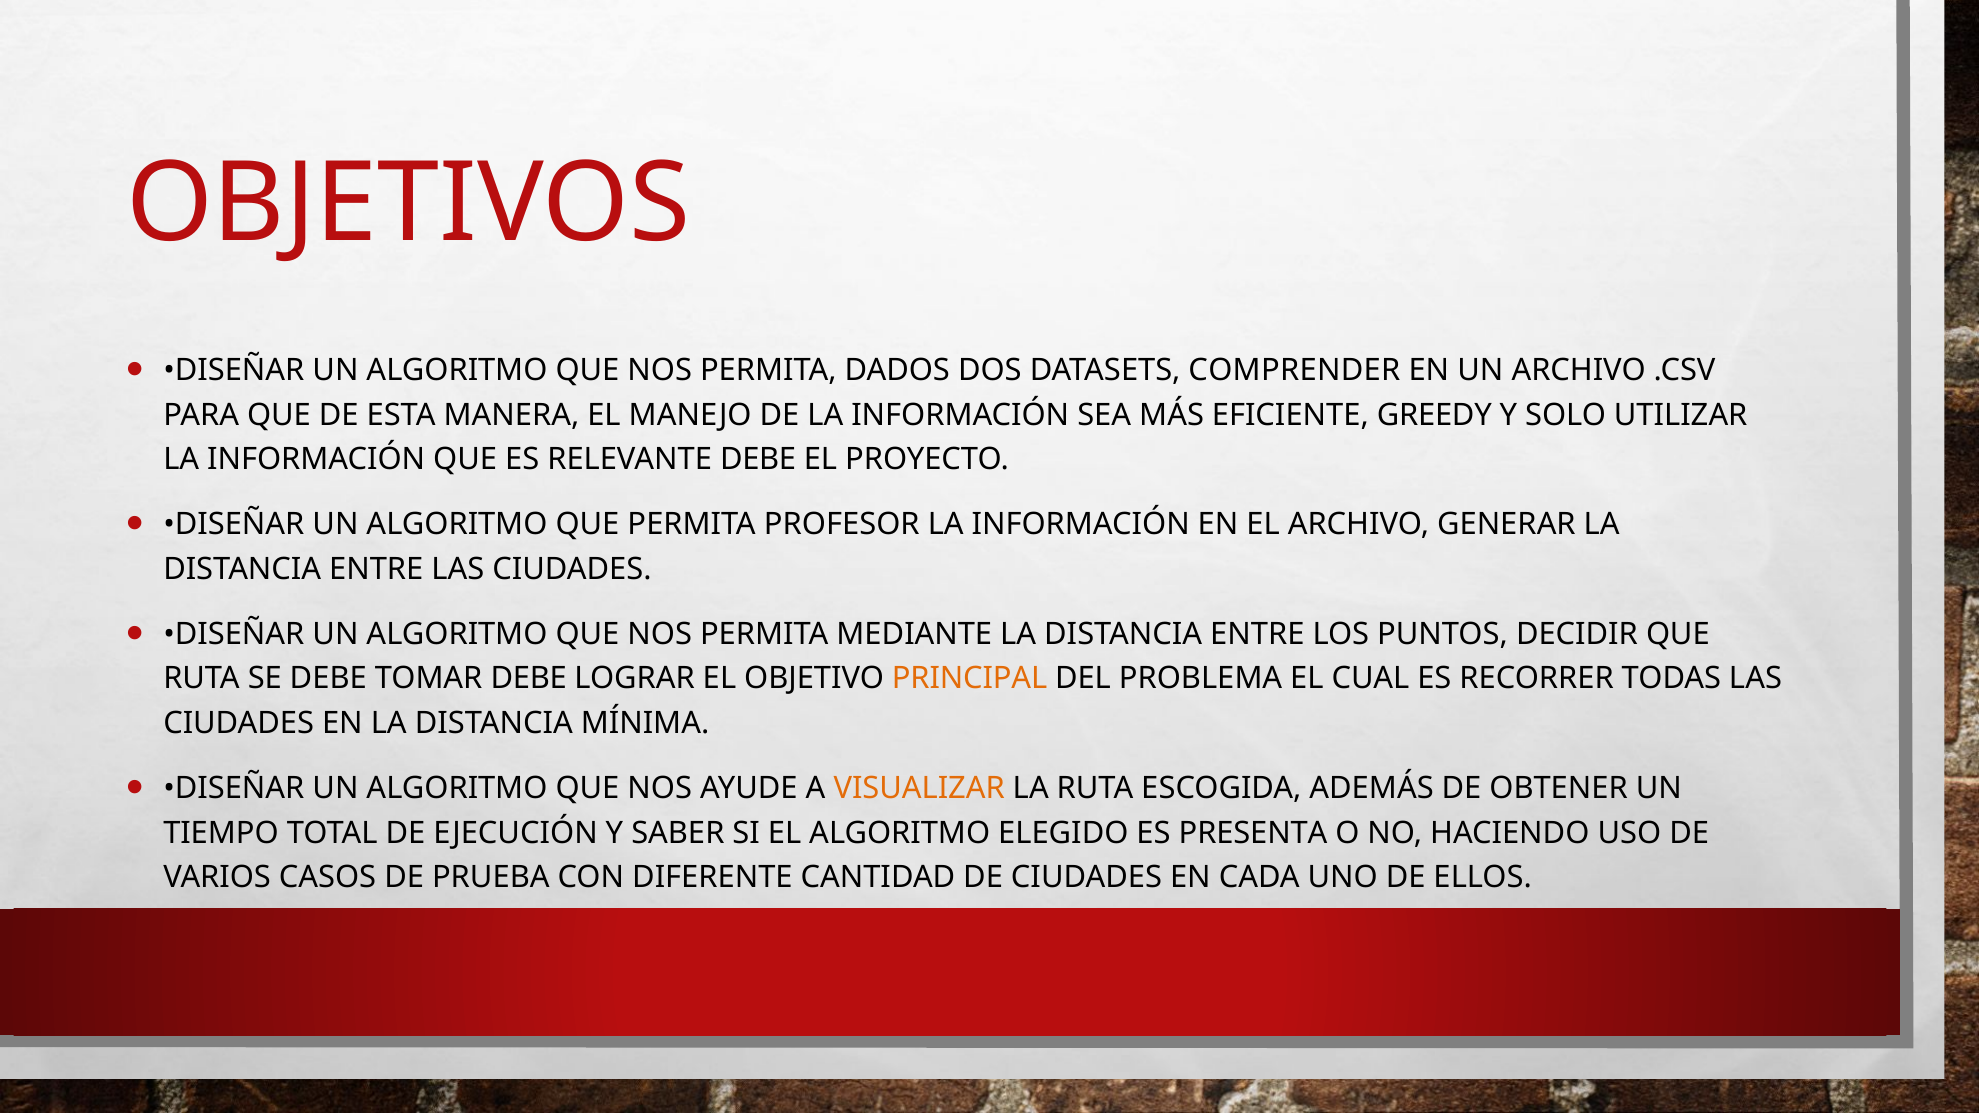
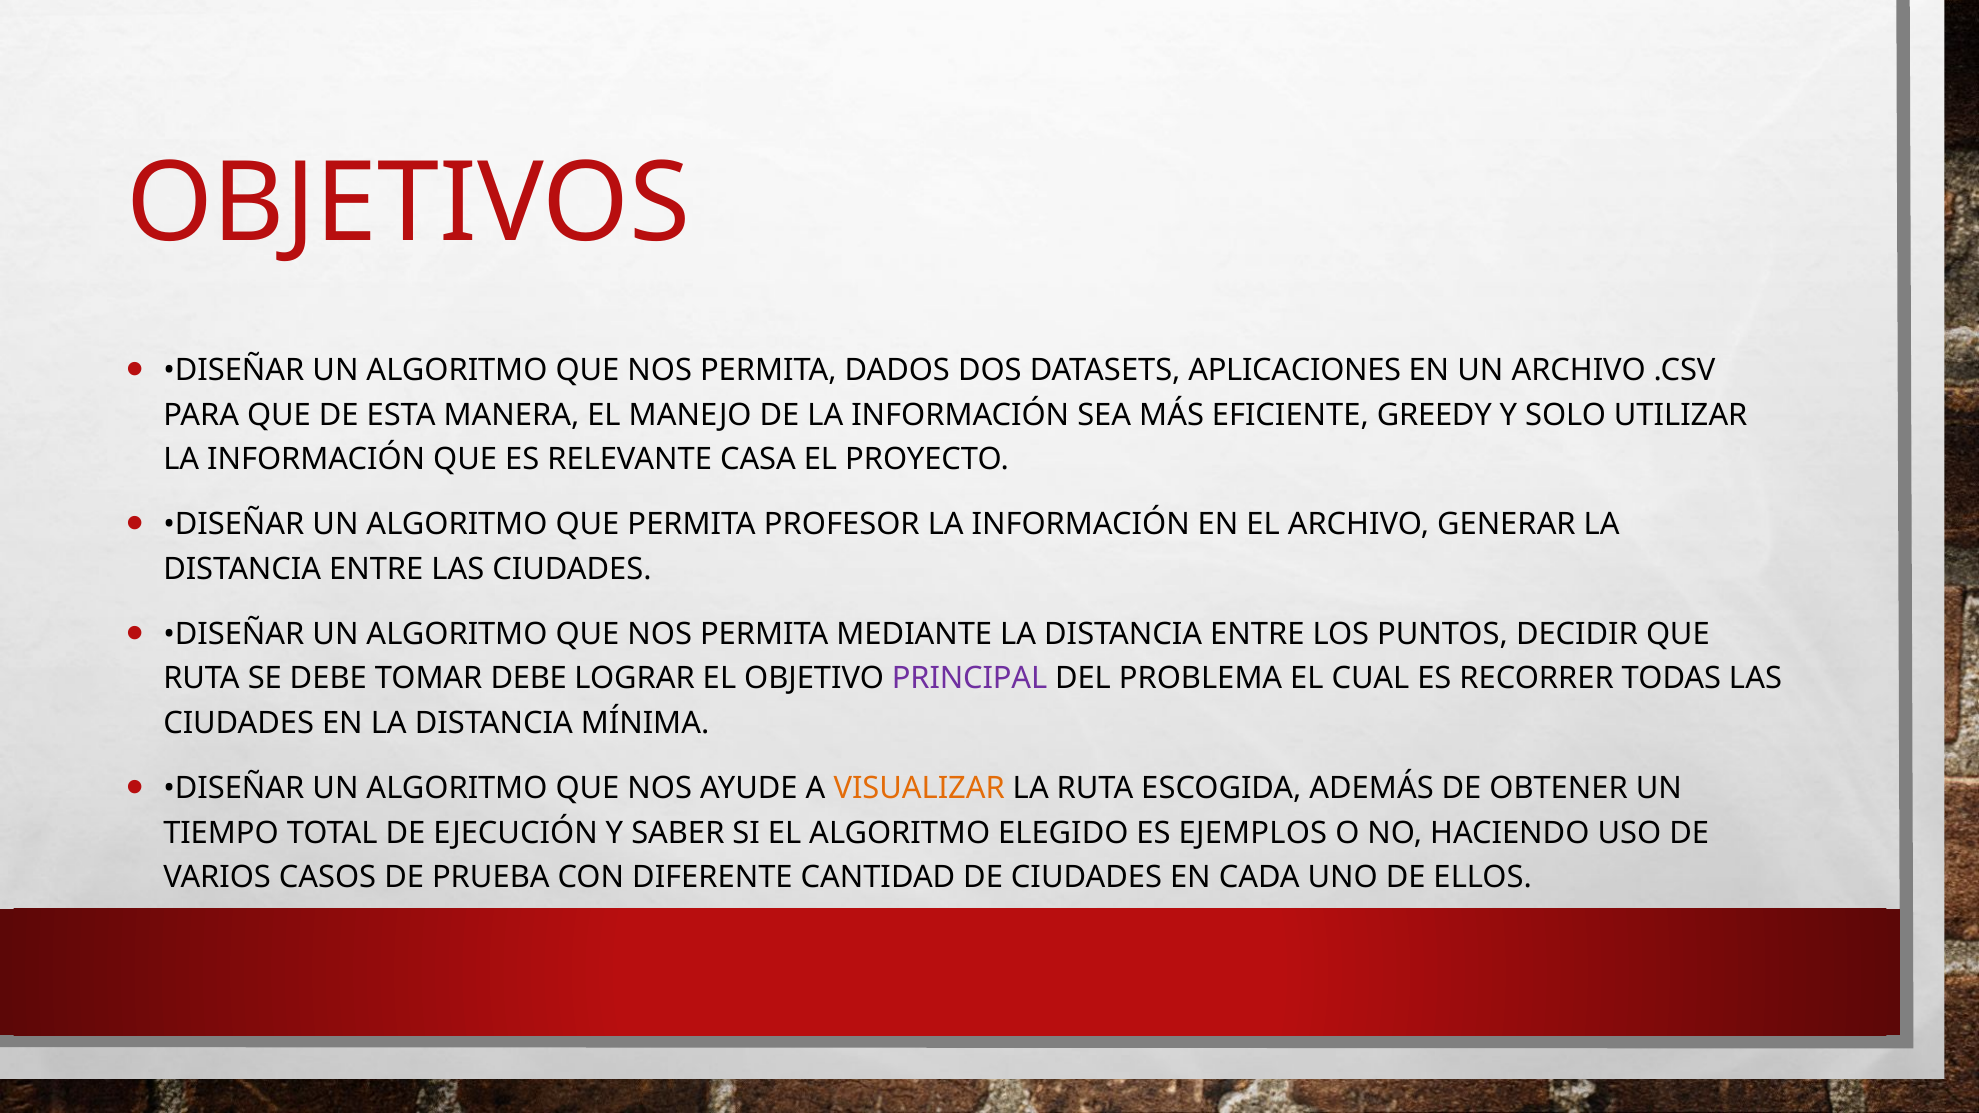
COMPRENDER: COMPRENDER -> APLICACIONES (1295, 370)
RELEVANTE DEBE: DEBE -> CASA (758, 459)
PRINCIPAL colour: orange -> purple (970, 679)
PRESENTA: PRESENTA -> EJEMPLOS (1253, 833)
